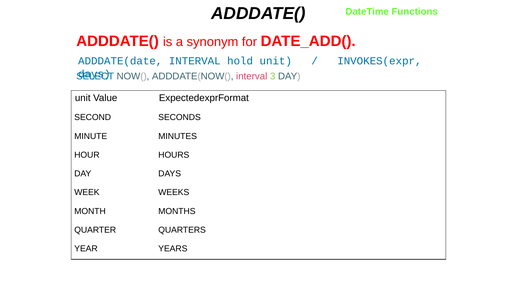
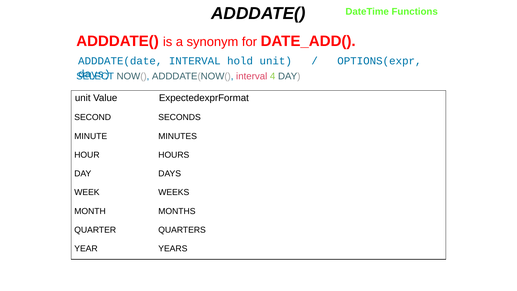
INVOKES(expr: INVOKES(expr -> OPTIONS(expr (379, 61)
3: 3 -> 4 (273, 76)
